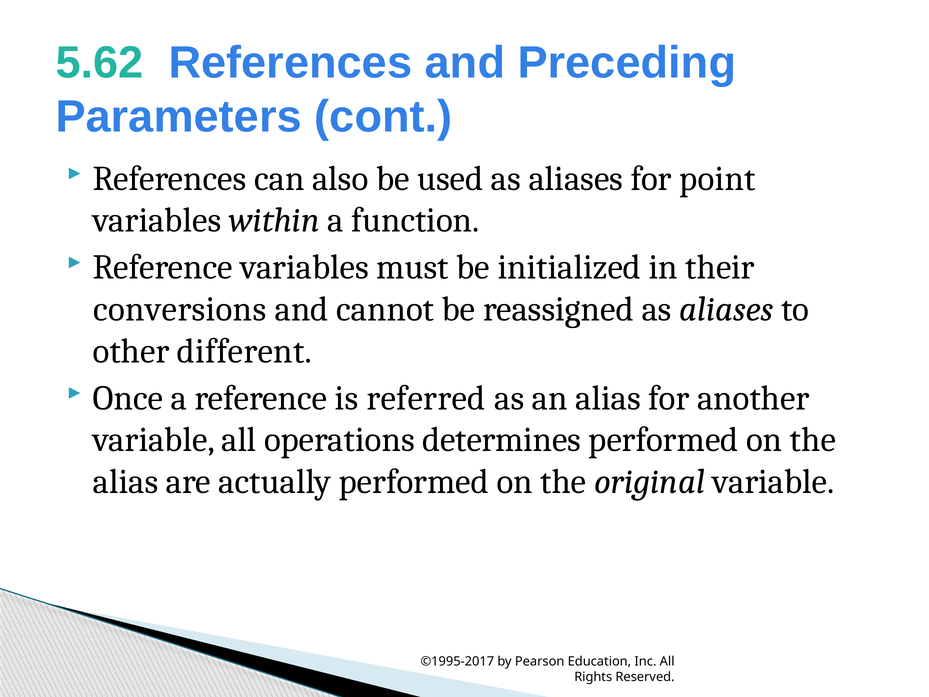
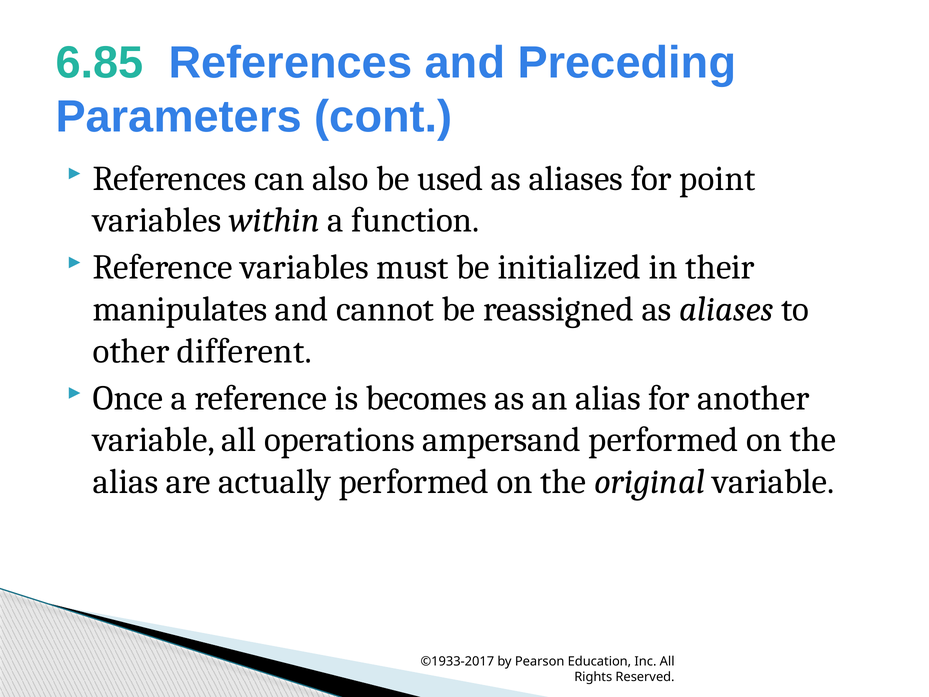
5.62: 5.62 -> 6.85 (100, 63)
conversions: conversions -> manipulates (180, 309)
referred: referred -> becomes (426, 398)
determines: determines -> ampersand (502, 440)
©1995-2017: ©1995-2017 -> ©1933-2017 (457, 661)
